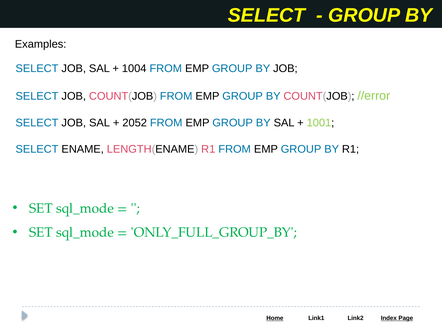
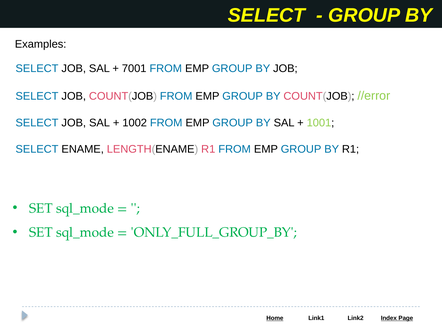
1004: 1004 -> 7001 (134, 69)
2052: 2052 -> 1002 (135, 123)
